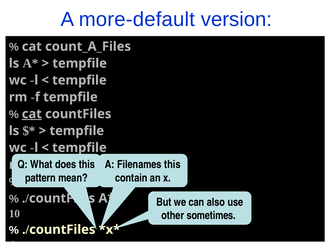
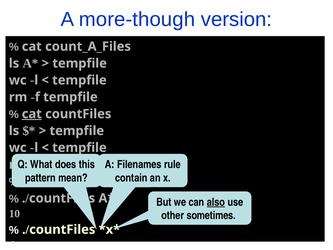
more-default: more-default -> more-though (137, 19)
Filenames this: this -> rule (172, 164)
also underline: none -> present (216, 202)
